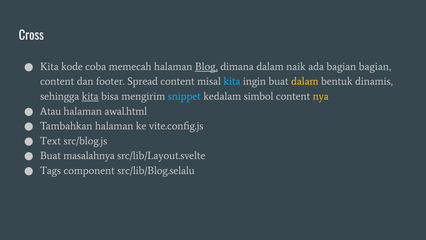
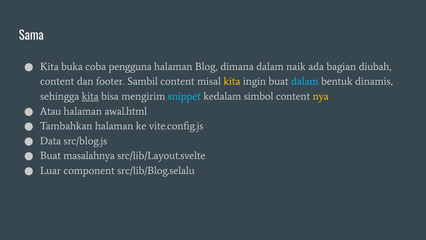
Cross: Cross -> Sama (31, 36)
kode: kode -> buka (72, 67)
memecah: memecah -> pengguna (130, 67)
Blog underline: present -> none (206, 67)
bagian bagian: bagian -> diubah (375, 67)
Spread: Spread -> Sambil (143, 81)
kita colour: light blue -> yellow (232, 81)
dalam colour: yellow -> light blue (305, 81)
Text: Text -> Data (51, 141)
Tags: Tags -> Luar (50, 170)
